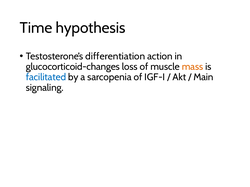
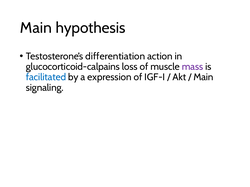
Time: Time -> Main (36, 28)
glucocorticoid-changes: glucocorticoid-changes -> glucocorticoid-calpains (73, 67)
mass colour: orange -> purple (192, 67)
sarcopenia: sarcopenia -> expression (109, 77)
